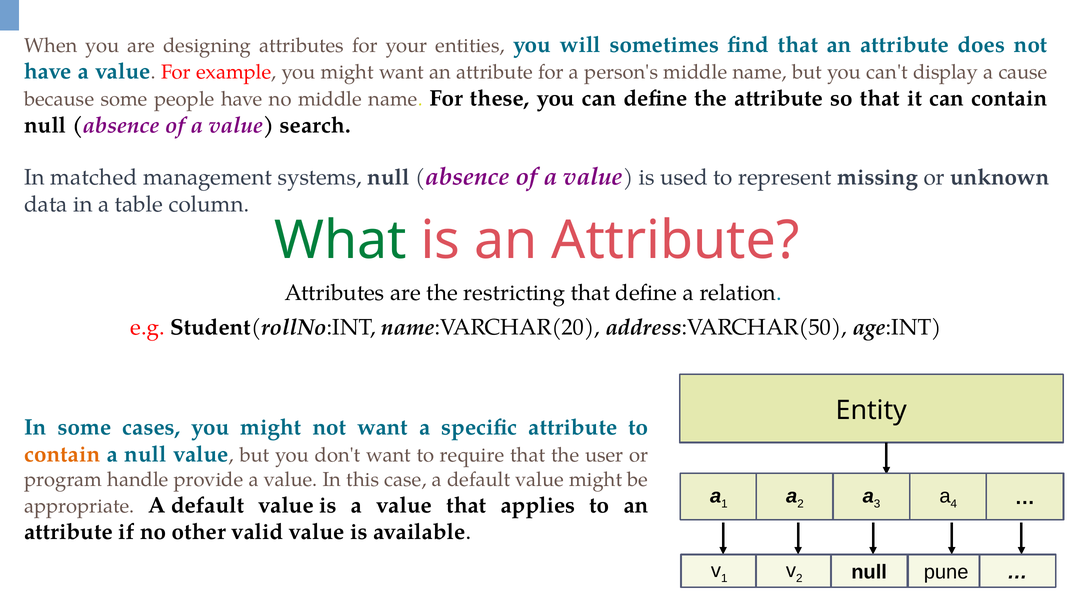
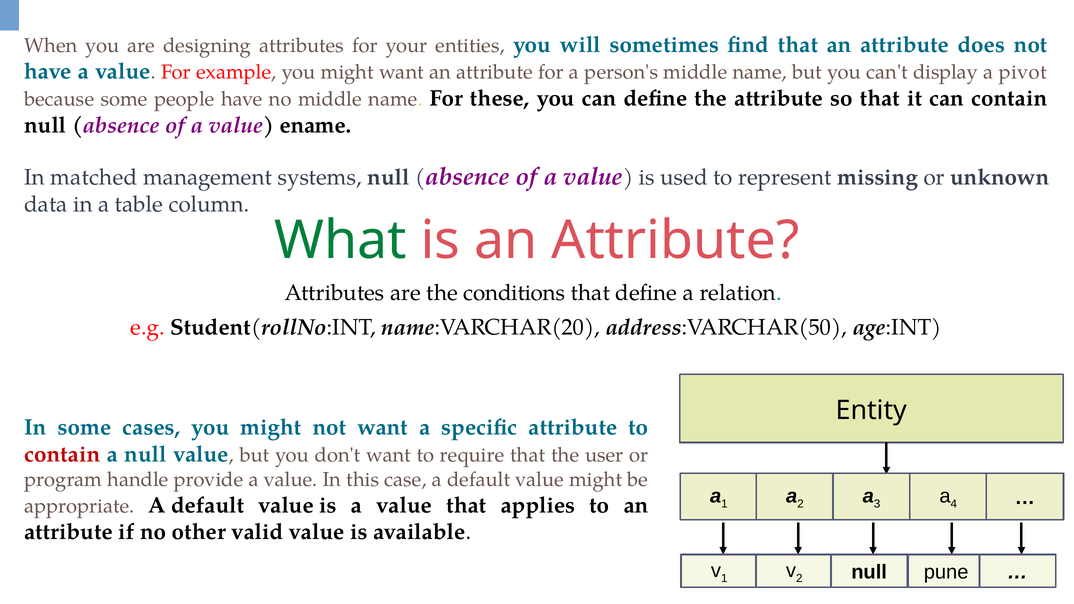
cause: cause -> pivot (1023, 72)
search: search -> ename (315, 125)
restricting: restricting -> conditions (514, 293)
contain colour: orange -> red (62, 454)
